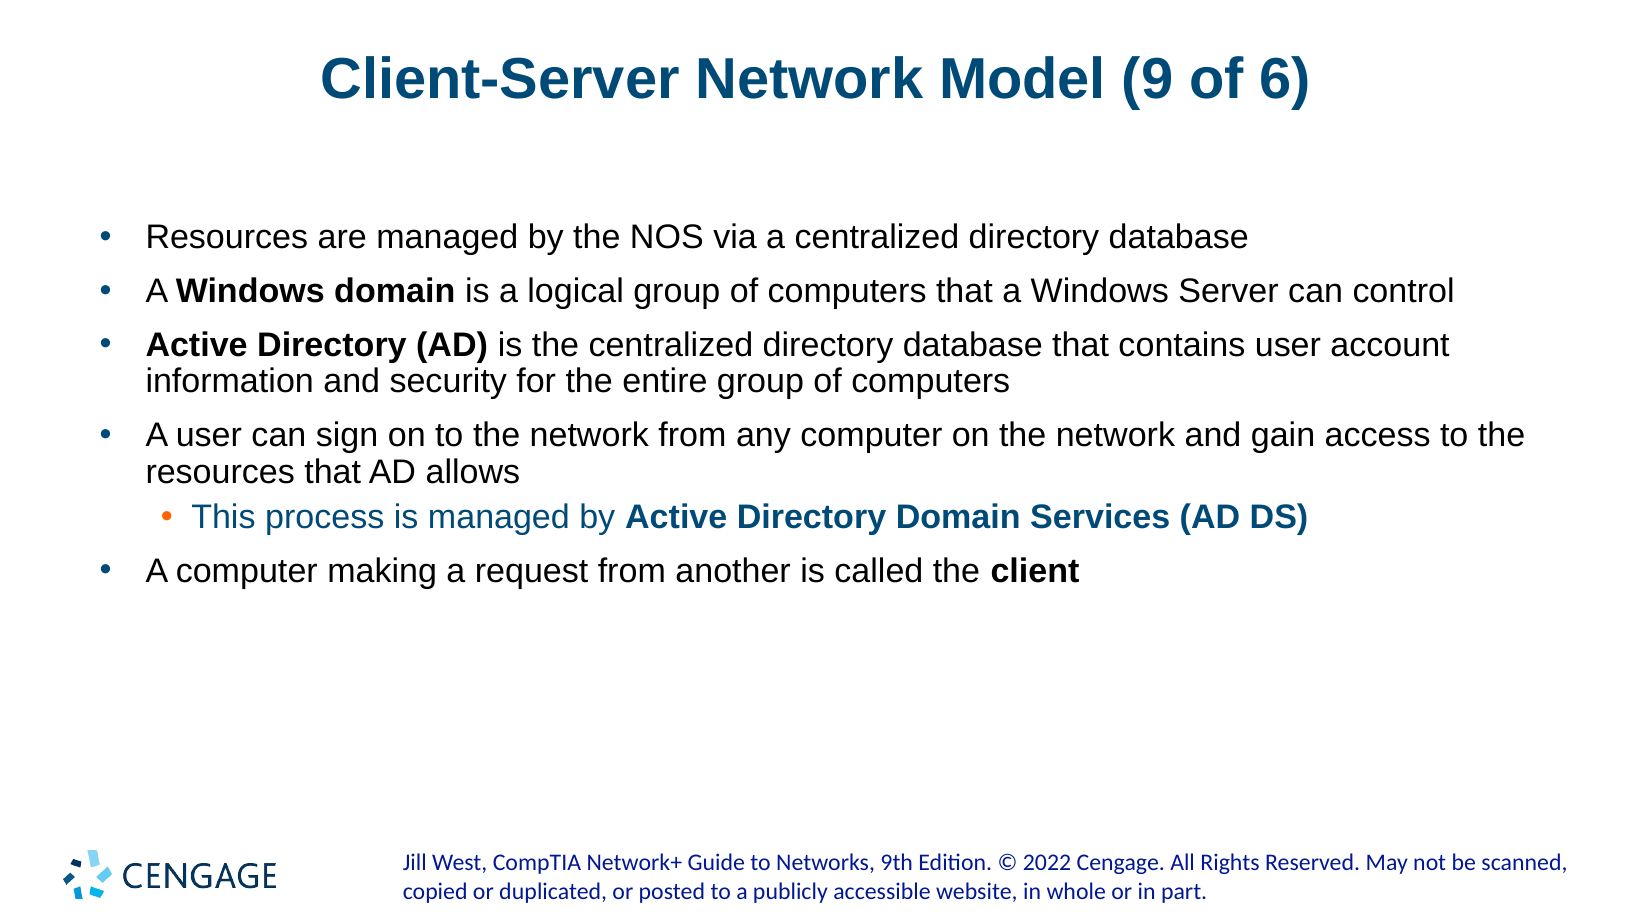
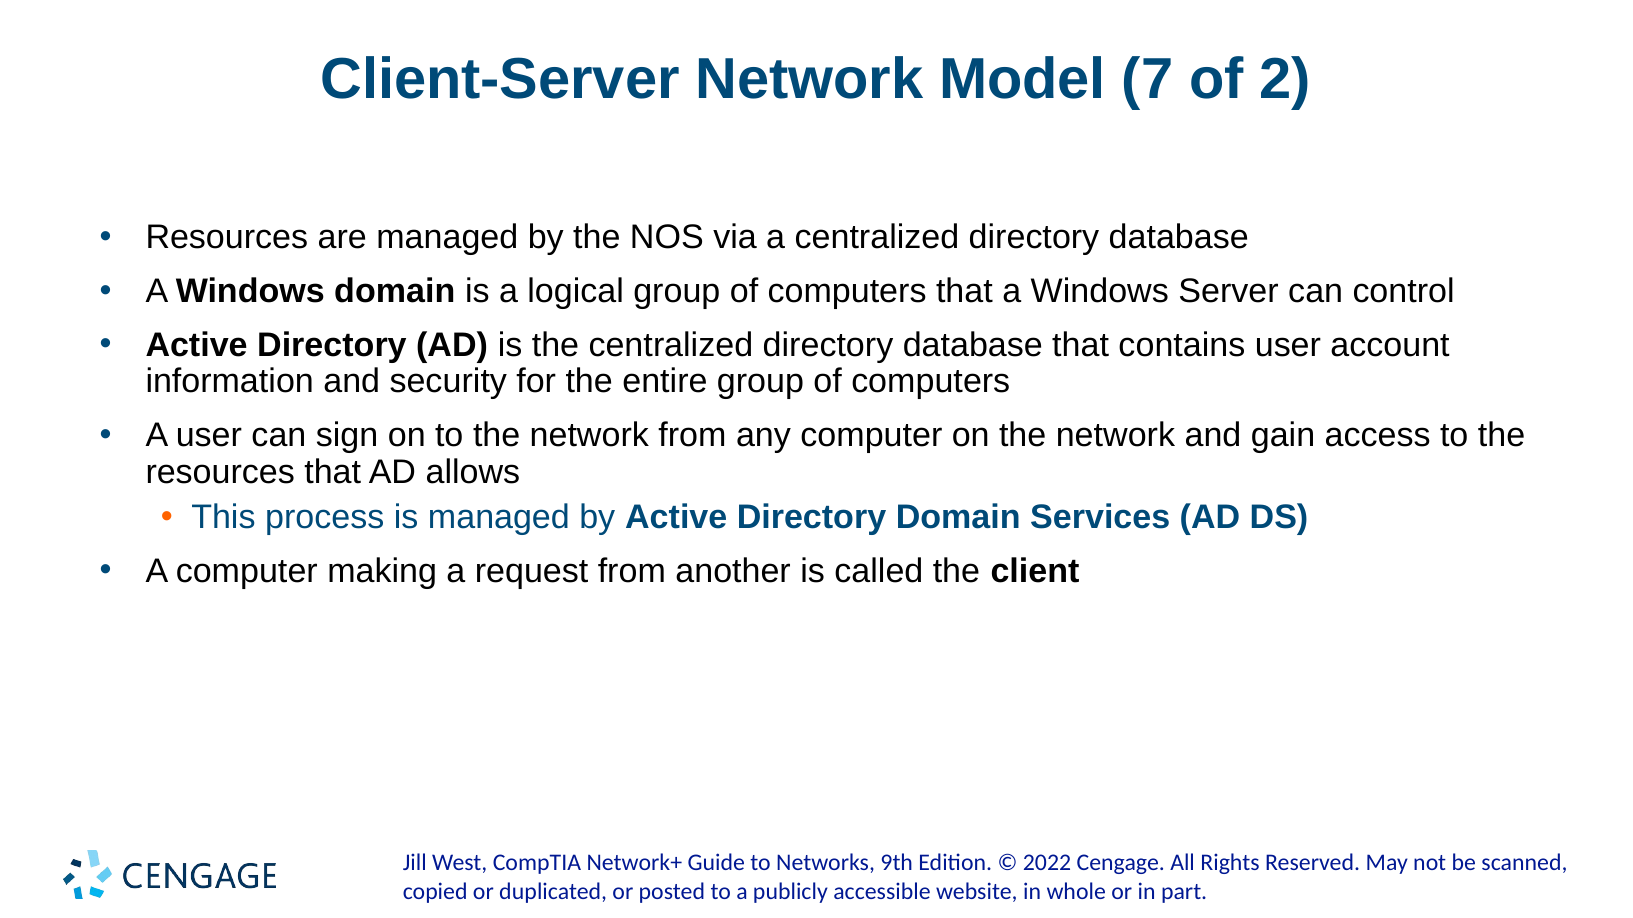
9: 9 -> 7 (1148, 80)
6: 6 -> 2 (1285, 80)
